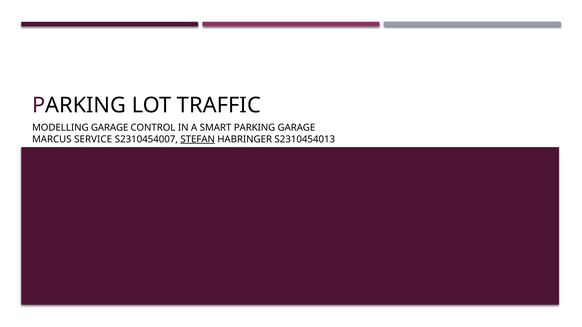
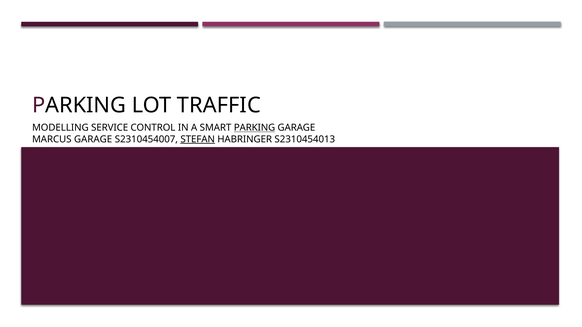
MODELLING GARAGE: GARAGE -> SERVICE (110, 128)
PARKING underline: none -> present (255, 128)
MARCUS SERVICE: SERVICE -> GARAGE (93, 139)
